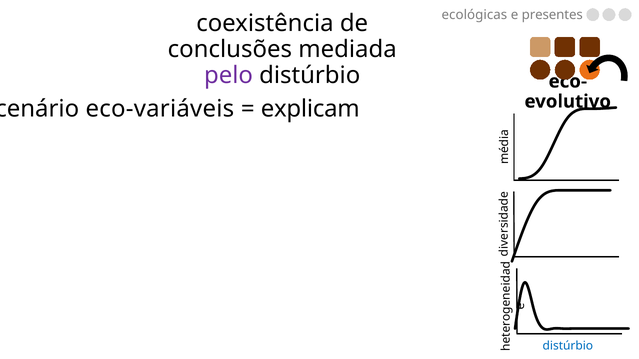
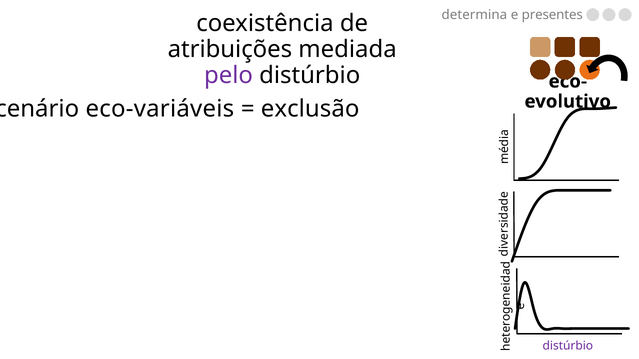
ecológicas: ecológicas -> determina (474, 15)
conclusões: conclusões -> atribuições (230, 49)
explicam: explicam -> exclusão (310, 109)
distúrbio colour: blue -> purple (568, 346)
